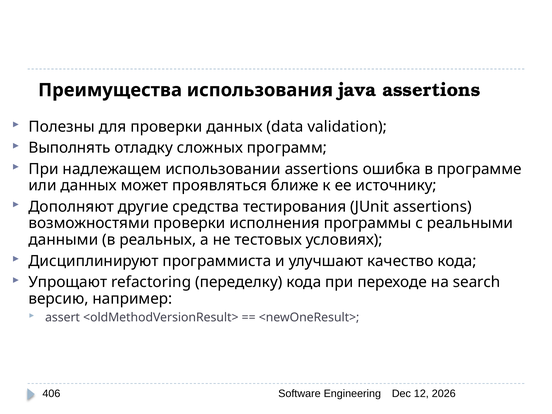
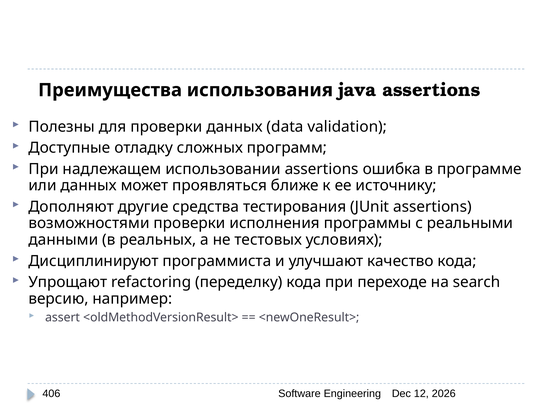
Выполнять: Выполнять -> Доступные (69, 148)
